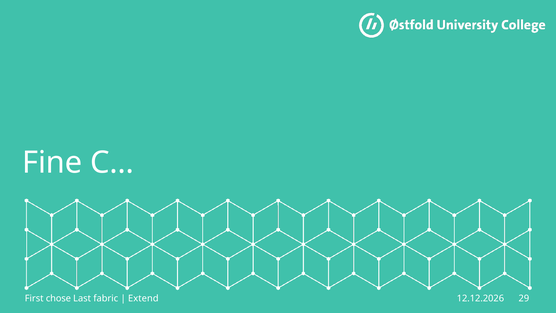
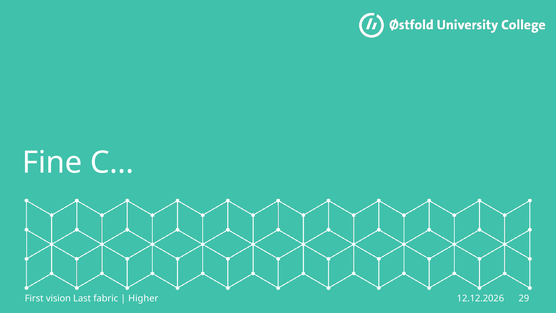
chose: chose -> vision (58, 298)
Extend: Extend -> Higher (143, 298)
